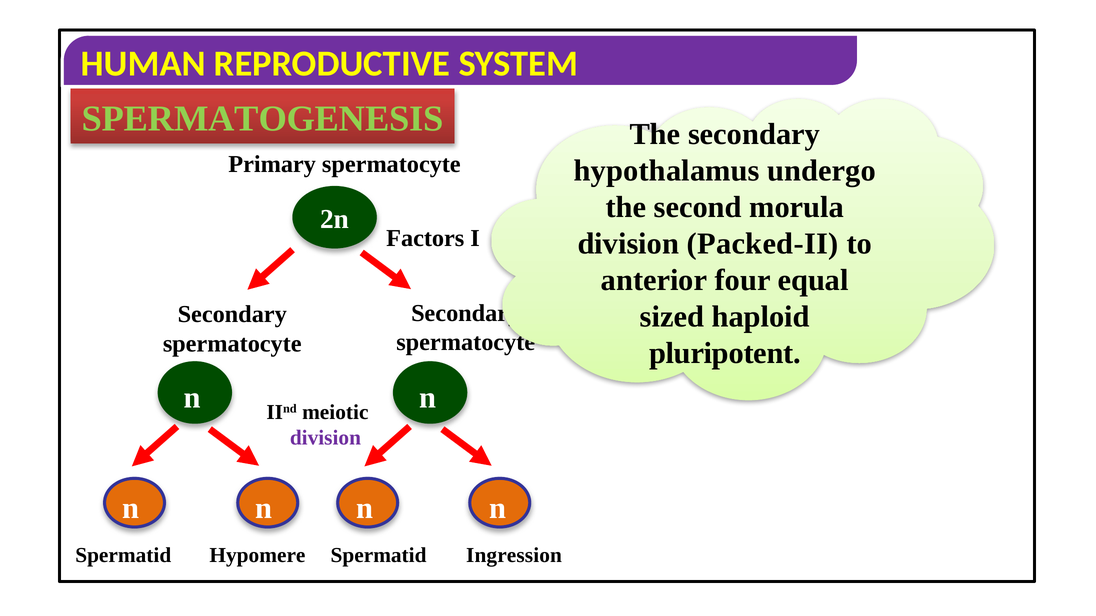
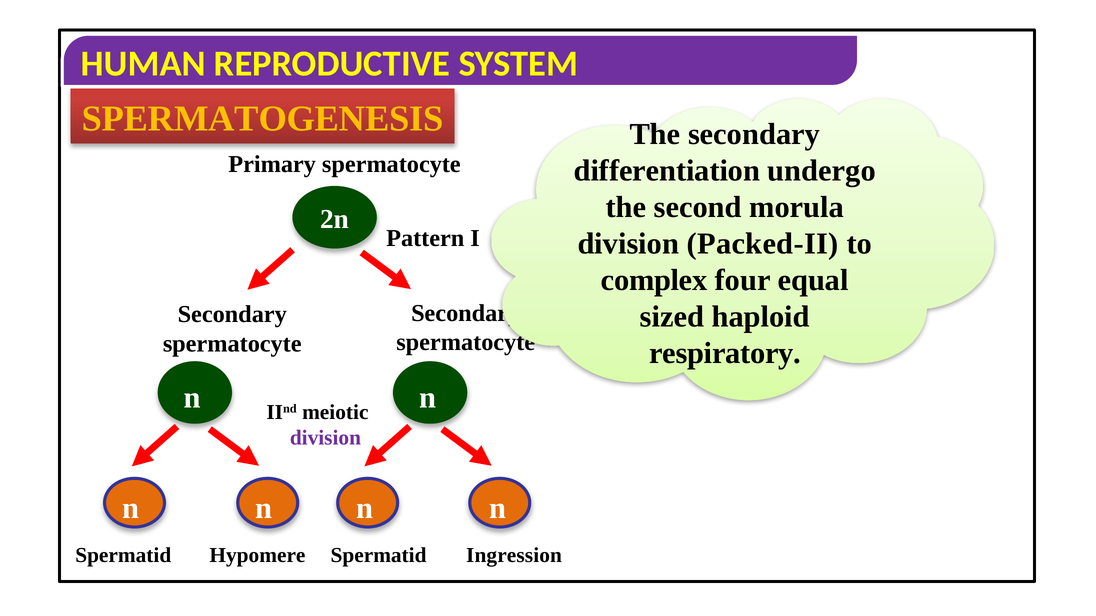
SPERMATOGENESIS colour: light green -> yellow (263, 119)
hypothalamus: hypothalamus -> differentiation (667, 171)
Factors: Factors -> Pattern (425, 239)
anterior: anterior -> complex (654, 281)
pluripotent: pluripotent -> respiratory (725, 354)
